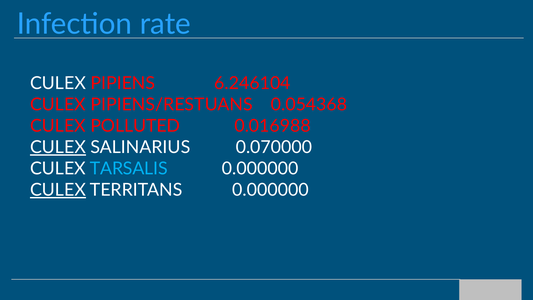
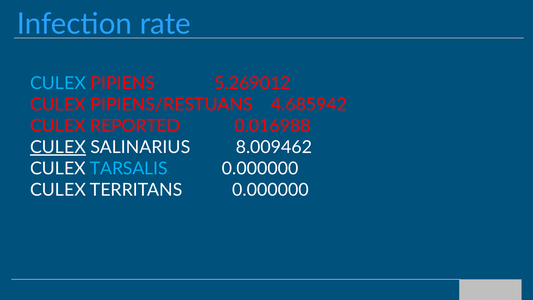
CULEX colour: white -> light blue (58, 83)
6.246104: 6.246104 -> 5.269012 (252, 83)
0.054368: 0.054368 -> 4.685942 (309, 105)
POLLUTED: POLLUTED -> REPORTED (135, 126)
0.070000: 0.070000 -> 8.009462 (274, 147)
CULEX underline: present -> none (58, 190)
